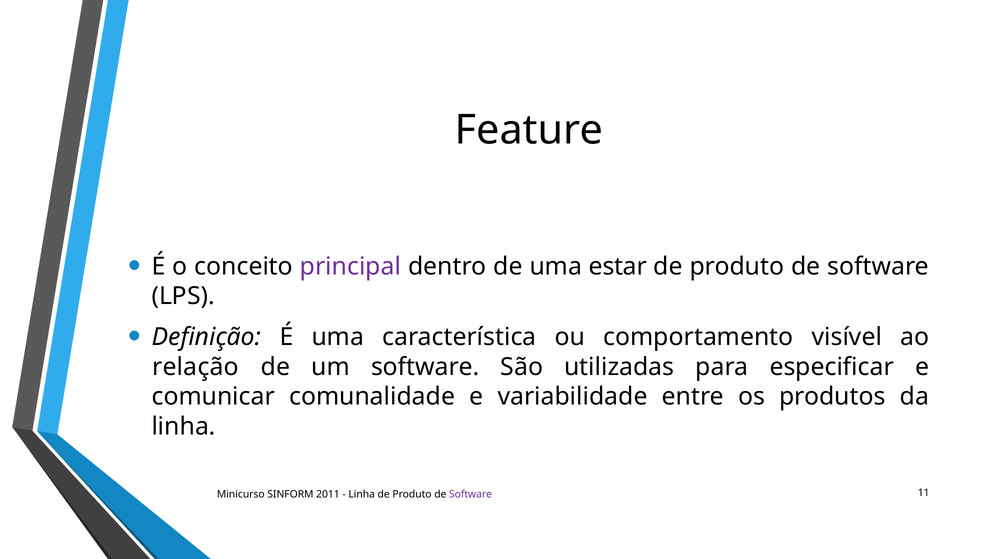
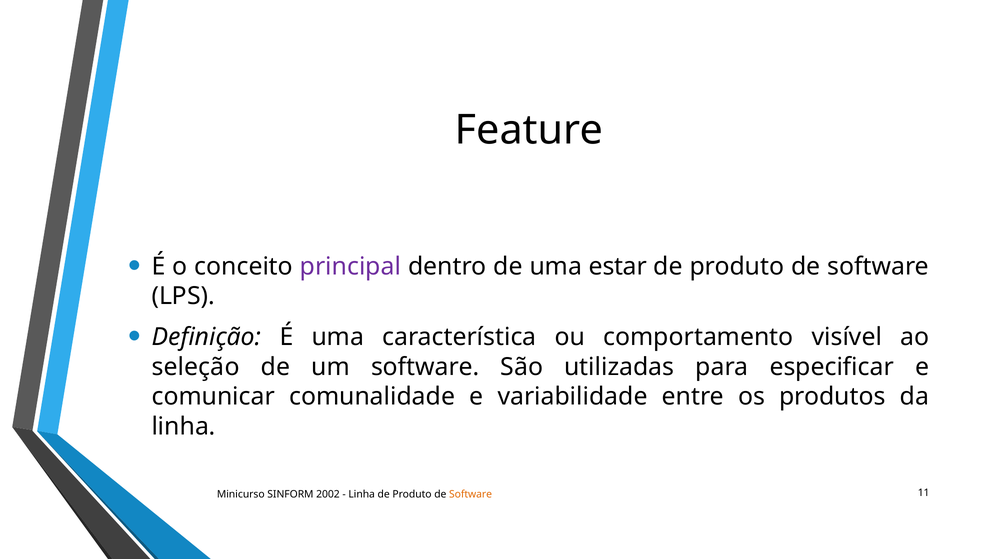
relação: relação -> seleção (196, 367)
2011: 2011 -> 2002 (328, 494)
Software colour: purple -> orange (471, 494)
